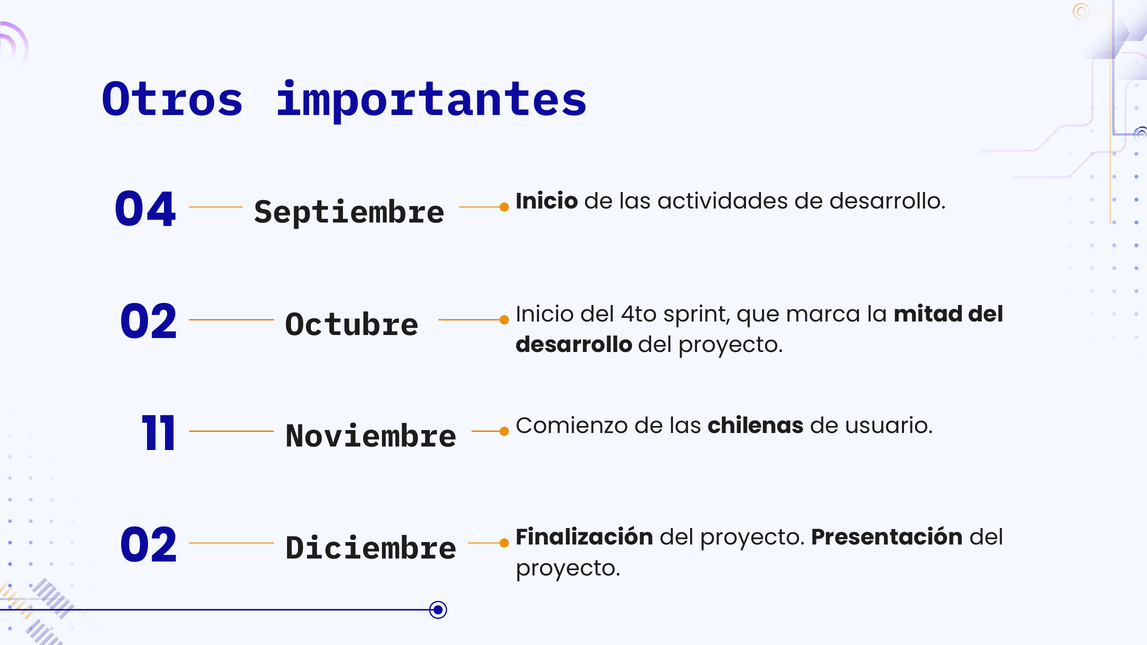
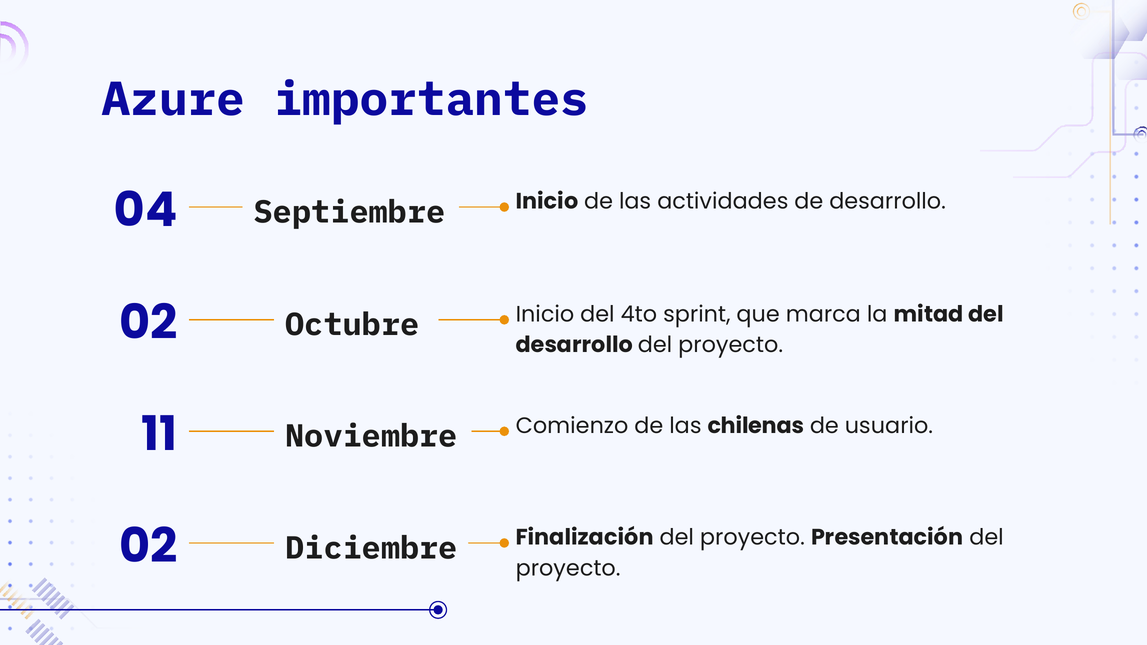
Otros: Otros -> Azure (173, 99)
